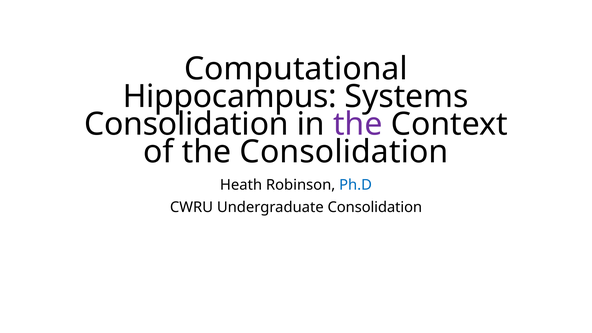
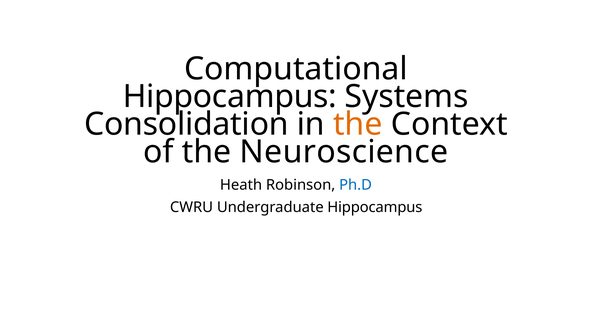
the colour: purple -> orange (358, 124)
the Consolidation: Consolidation -> Neuroscience (344, 152)
Undergraduate Consolidation: Consolidation -> Hippocampus (375, 207)
